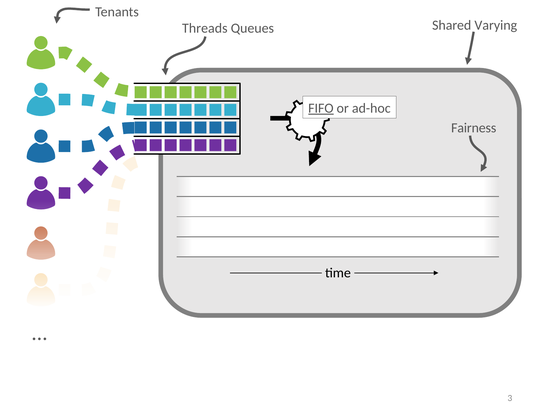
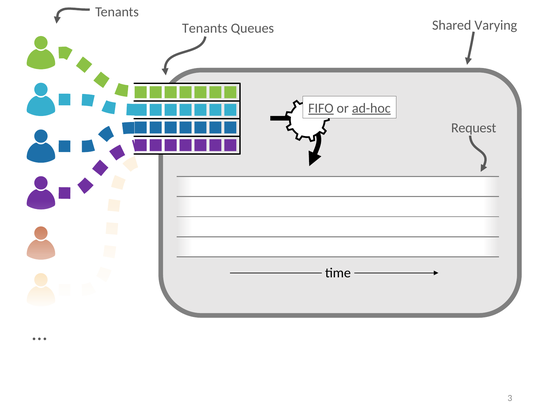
Threads: Threads -> Tenants (205, 28)
ad-hoc underline: none -> present (371, 108)
Fairness: Fairness -> Request (474, 128)
